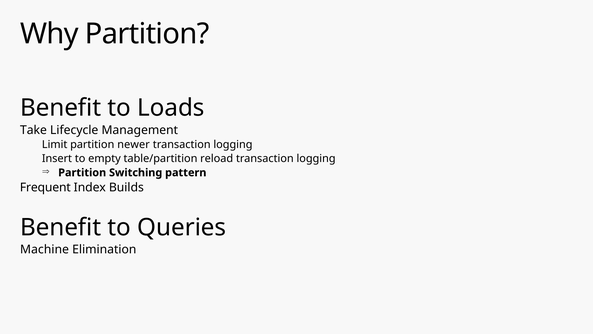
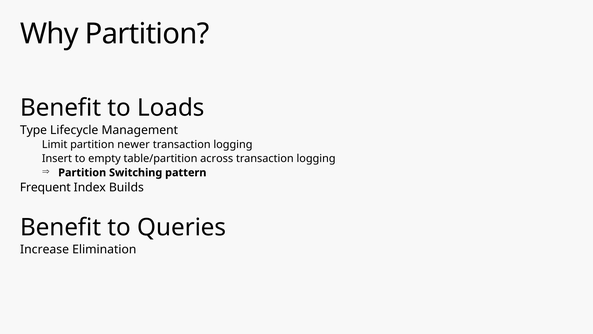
Take: Take -> Type (34, 130)
reload: reload -> across (217, 158)
Machine: Machine -> Increase (45, 249)
